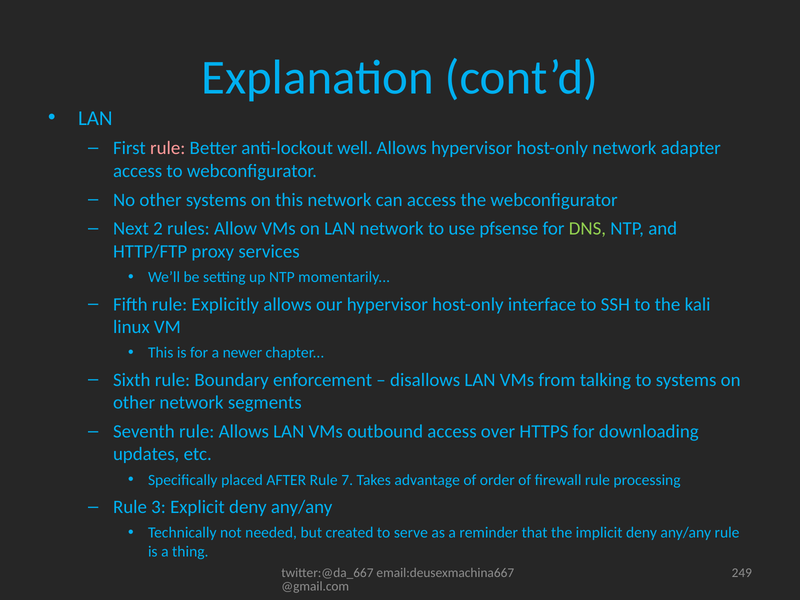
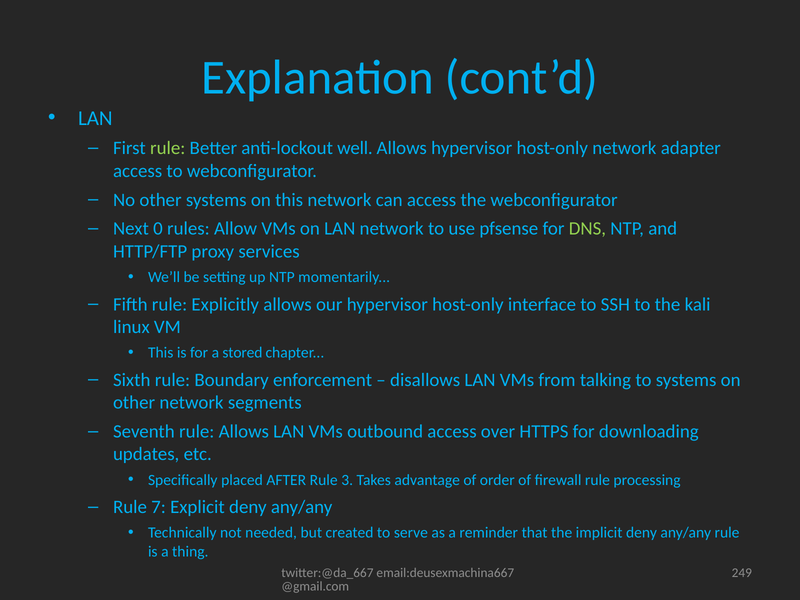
rule colour: pink -> light green (168, 148)
2: 2 -> 0 (158, 229)
newer: newer -> stored (242, 353)
7: 7 -> 3 (347, 480)
3: 3 -> 7 (159, 507)
